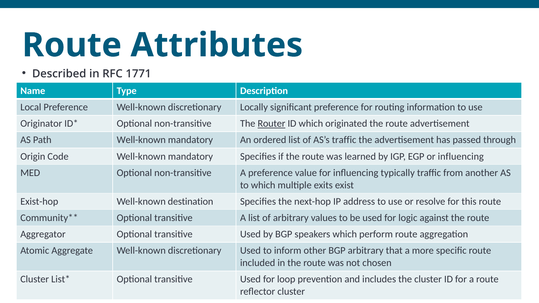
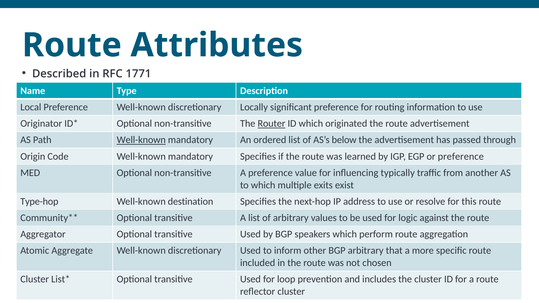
Well-known underline: none -> present (141, 140)
AS’s traffic: traffic -> below (344, 140)
or influencing: influencing -> preference (461, 156)
Exist-hop: Exist-hop -> Type-hop (39, 202)
